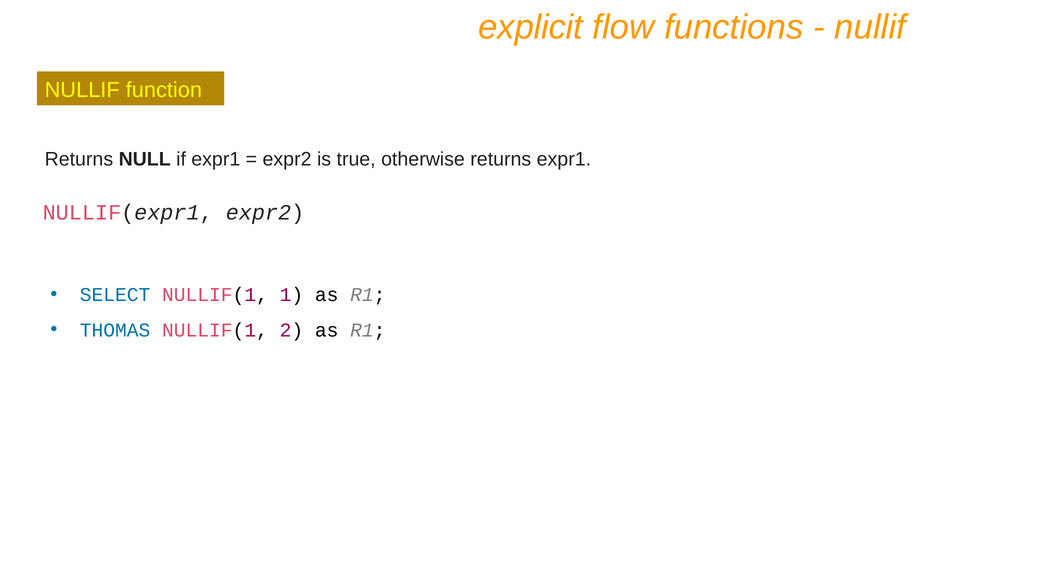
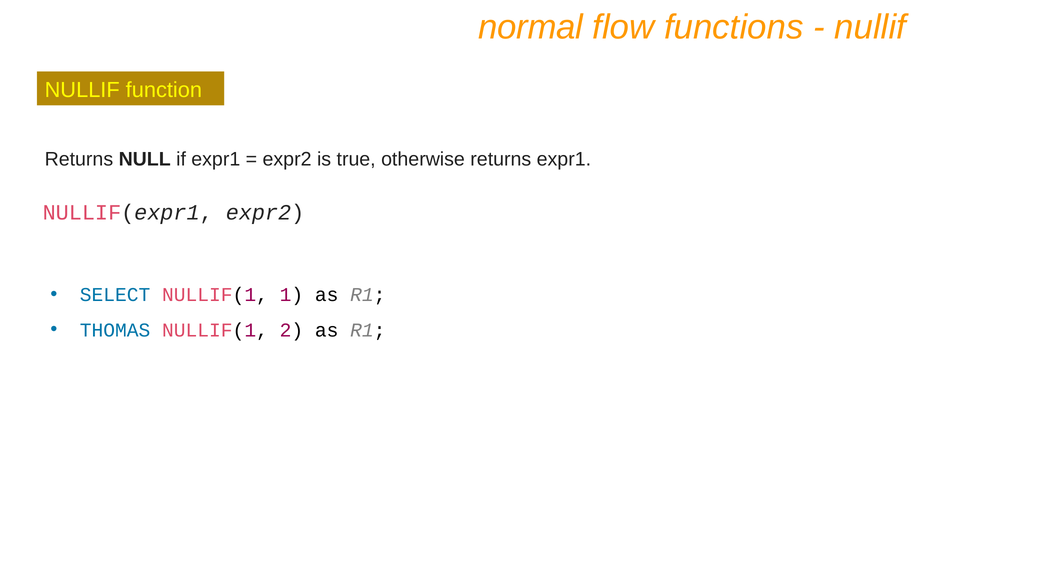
explicit: explicit -> normal (531, 27)
